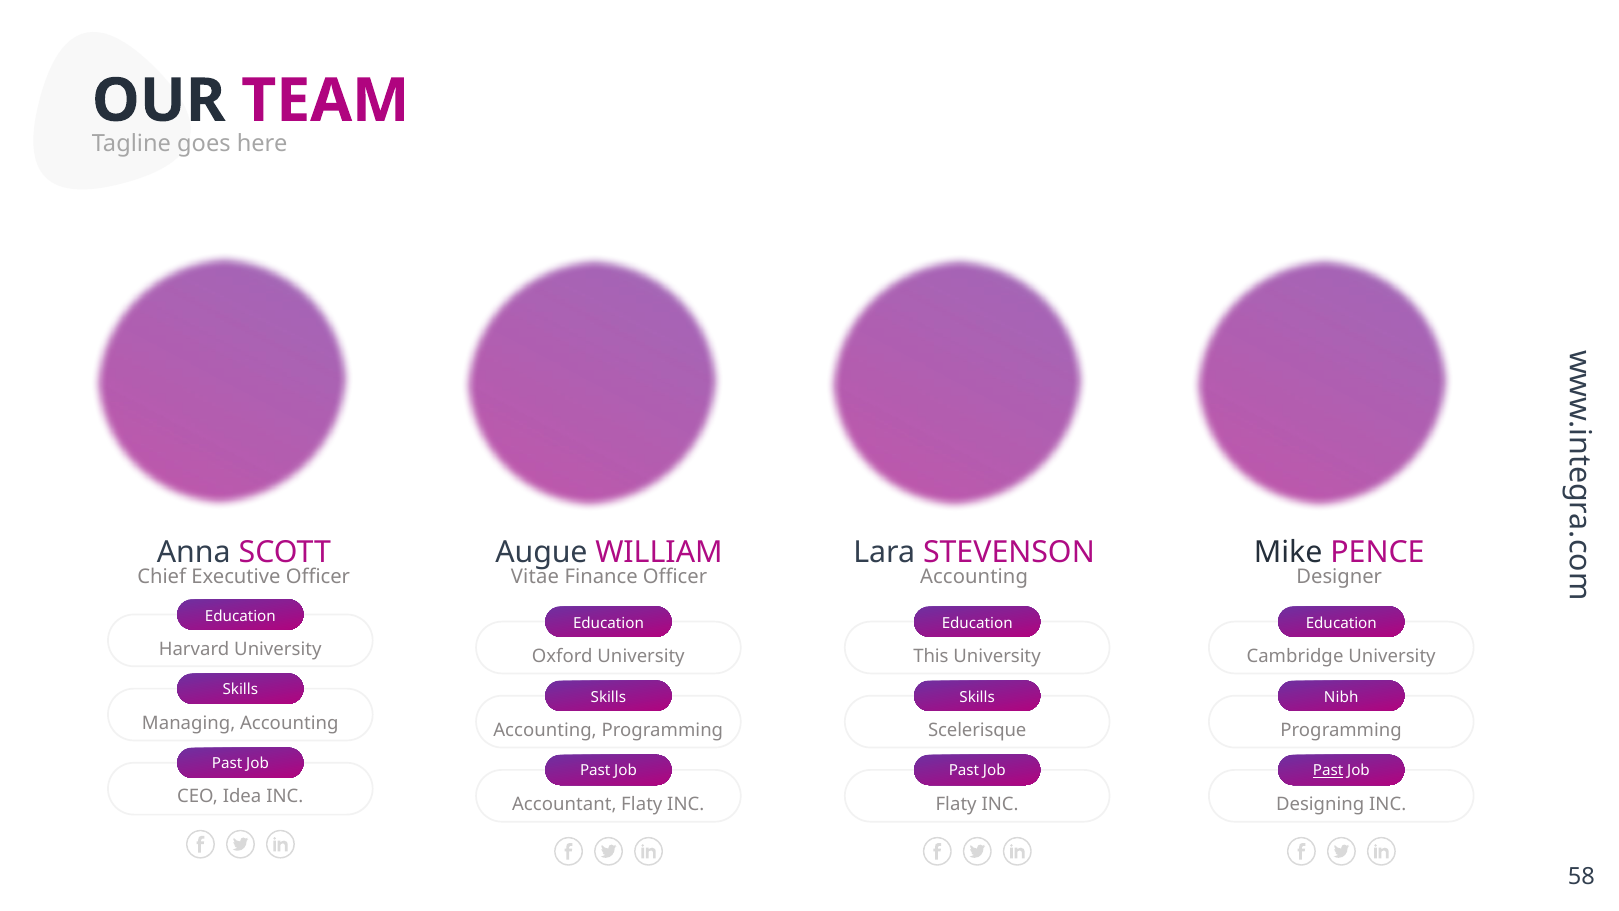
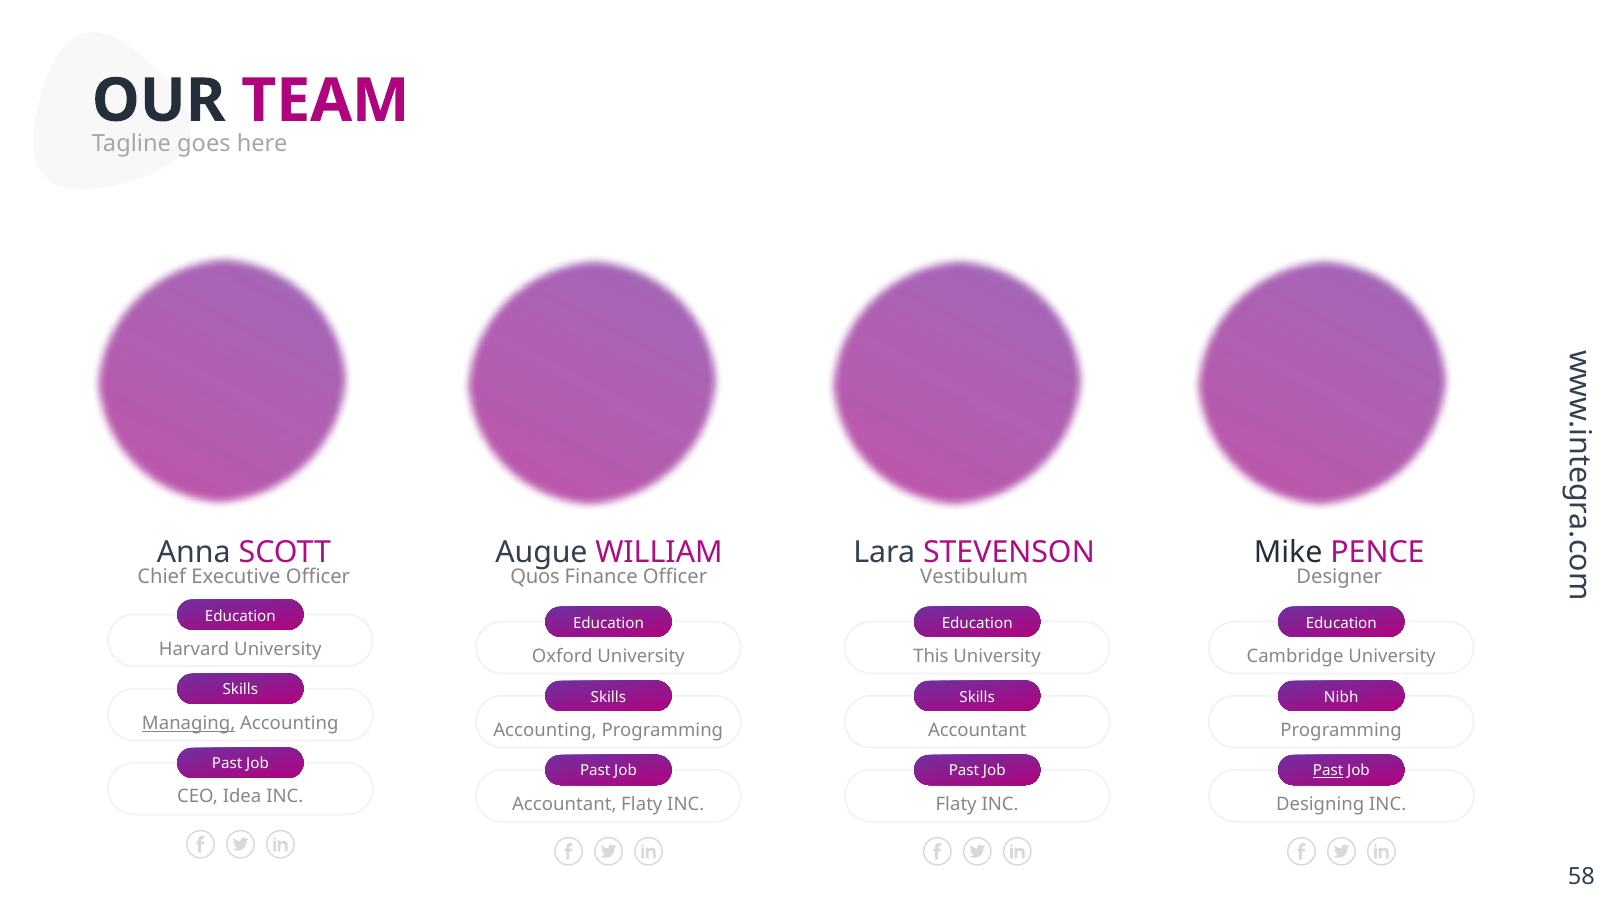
Vitae: Vitae -> Quos (535, 577)
Accounting: Accounting -> Vestibulum (974, 577)
Managing underline: none -> present (189, 723)
Scelerisque: Scelerisque -> Accountant (977, 730)
